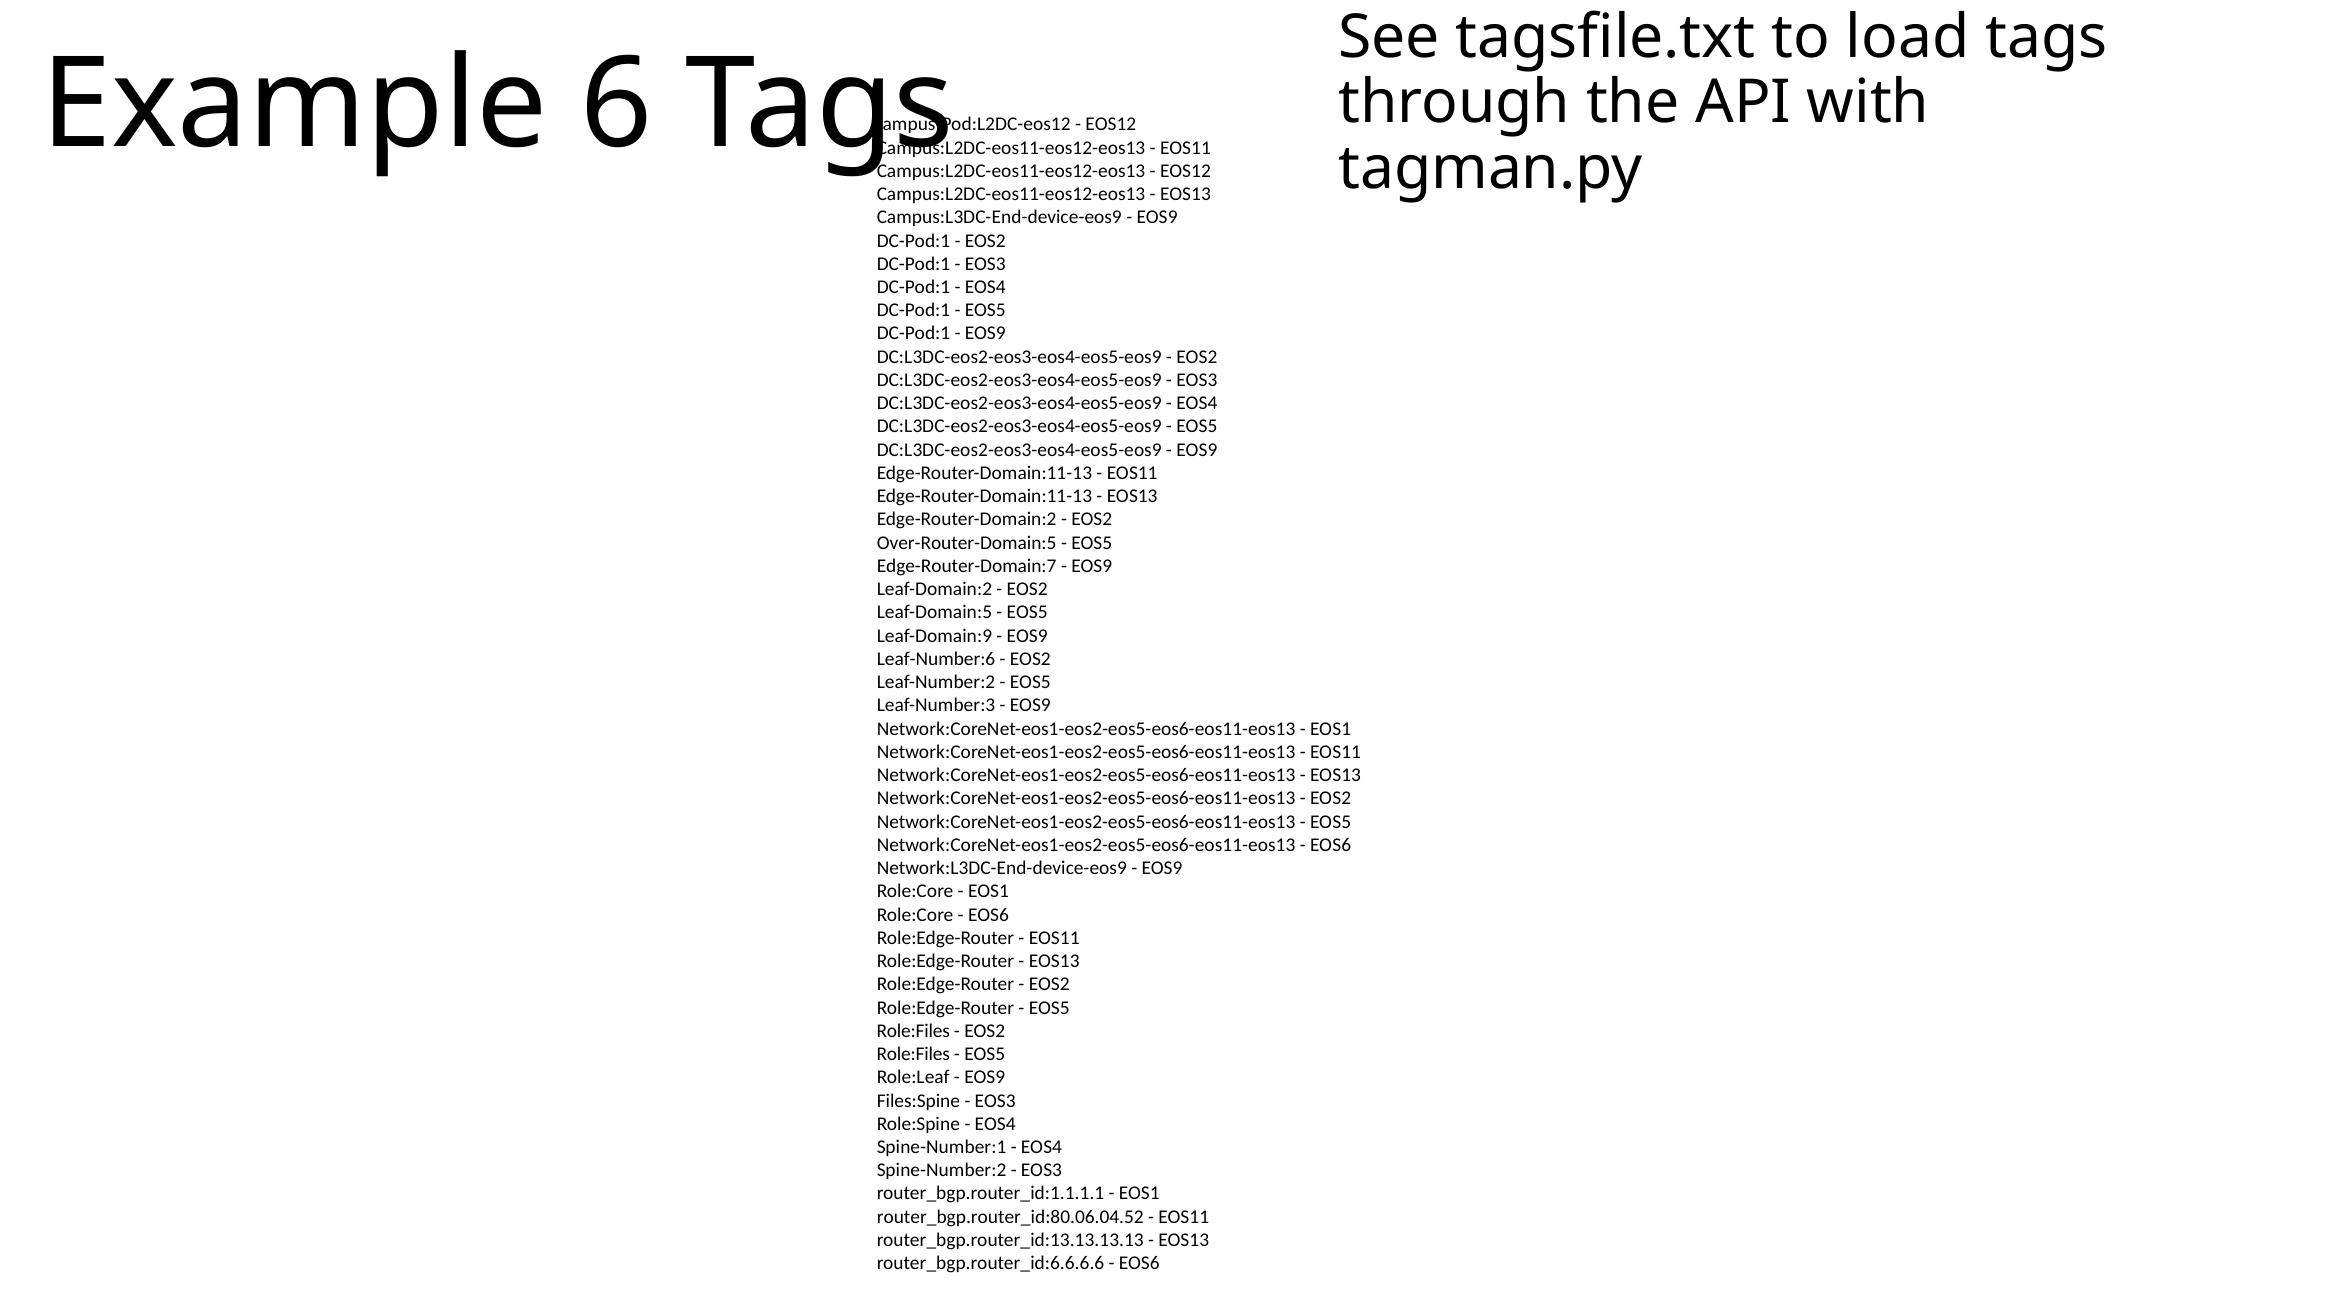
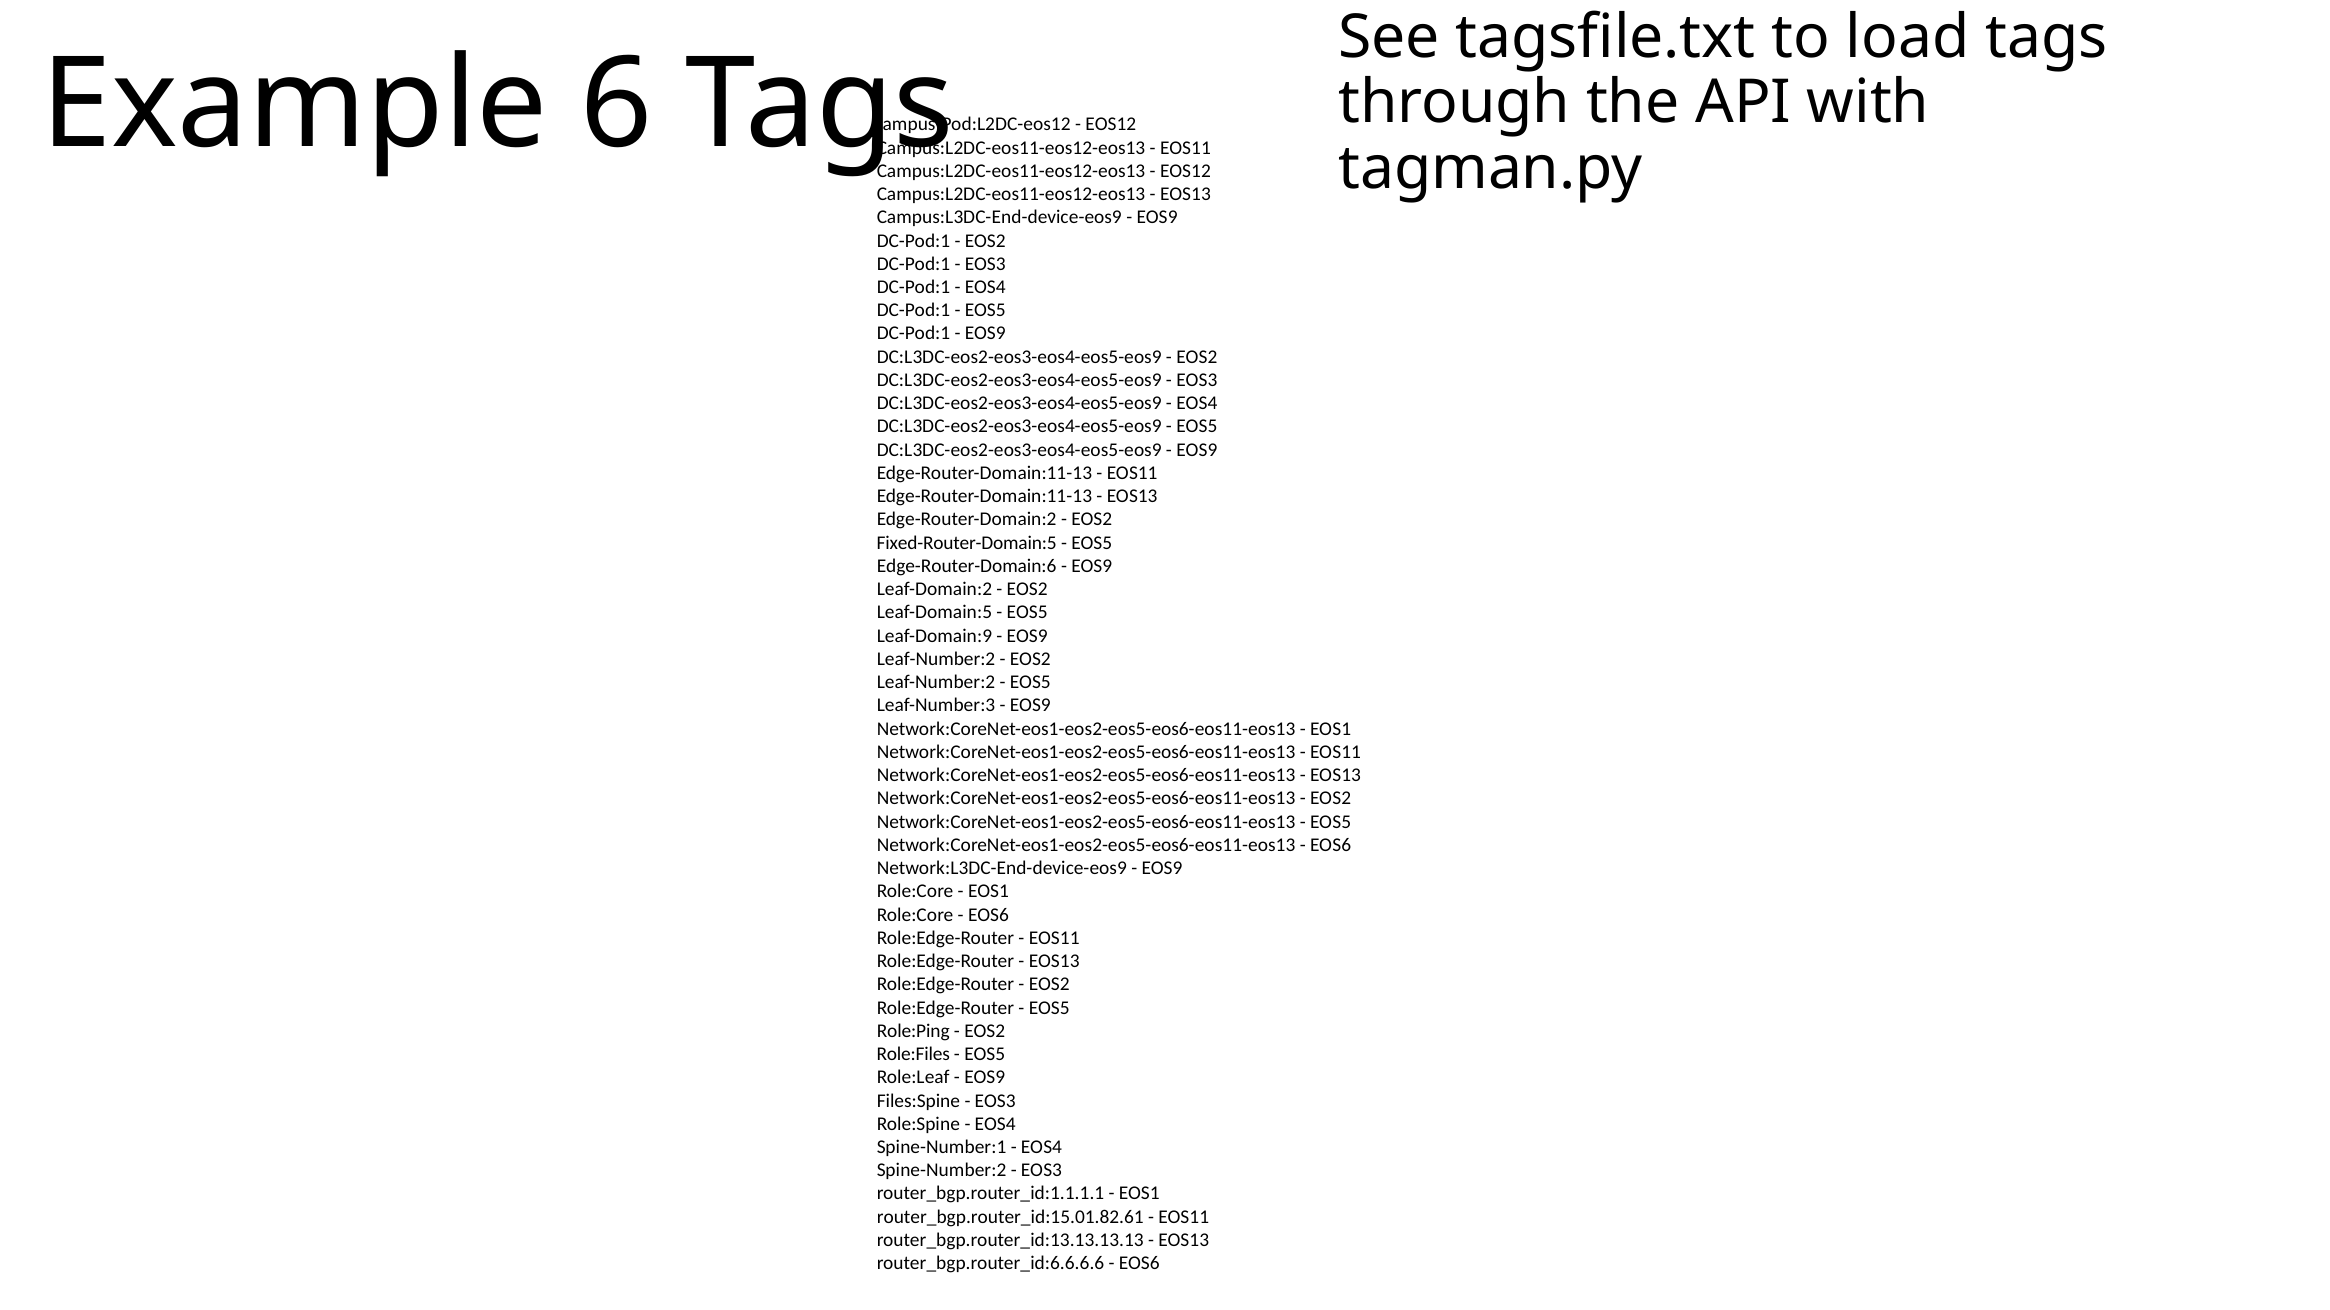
Over-Router-Domain:5: Over-Router-Domain:5 -> Fixed-Router-Domain:5 (967, 543)
Edge-Router-Domain:7: Edge-Router-Domain:7 -> Edge-Router-Domain:6 (967, 566)
Leaf-Number:6: Leaf-Number:6 -> Leaf-Number:2 (936, 659)
Role:Files: Role:Files -> Role:Ping (913, 1031)
router_bgp.router_id:80.06.04.52: router_bgp.router_id:80.06.04.52 -> router_bgp.router_id:15.01.82.61 (1010, 1217)
